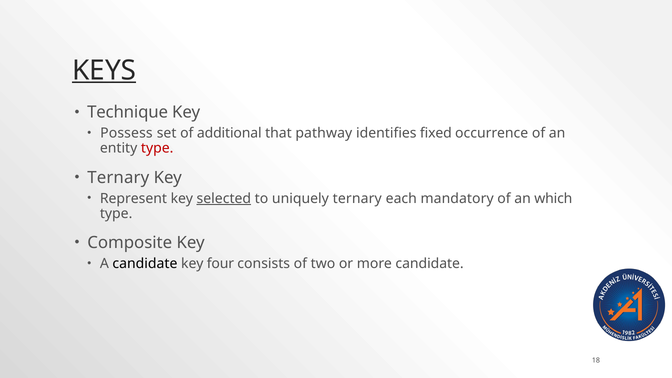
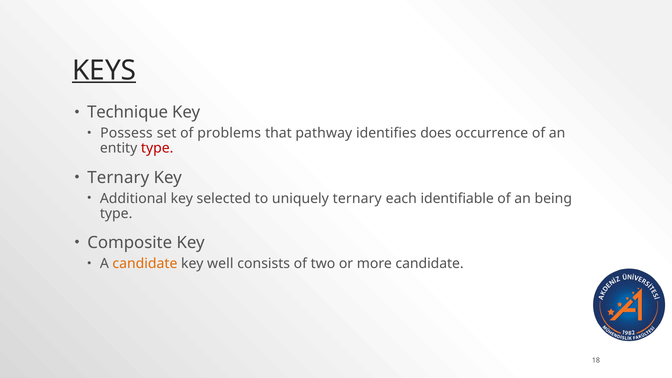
additional: additional -> problems (229, 133)
fixed: fixed -> does (436, 133)
Represent: Represent -> Additional (133, 198)
selected underline: present -> none (224, 198)
mandatory: mandatory -> identifiable (457, 198)
which: which -> being (553, 198)
candidate colour: black -> orange (145, 264)
four: four -> well (220, 264)
